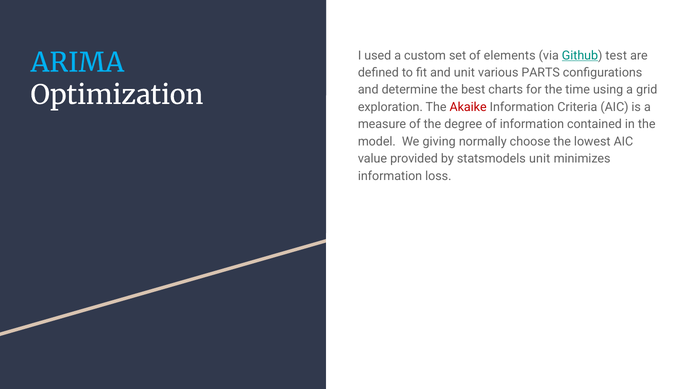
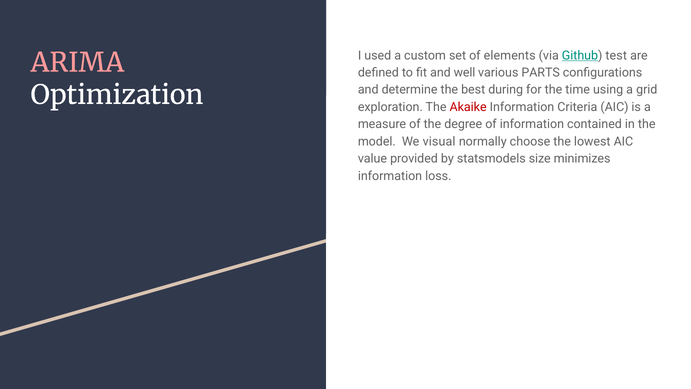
ARIMA colour: light blue -> pink (77, 63)
and unit: unit -> well (464, 73)
charts: charts -> during (506, 90)
giving: giving -> visual (439, 141)
statsmodels unit: unit -> size (540, 159)
